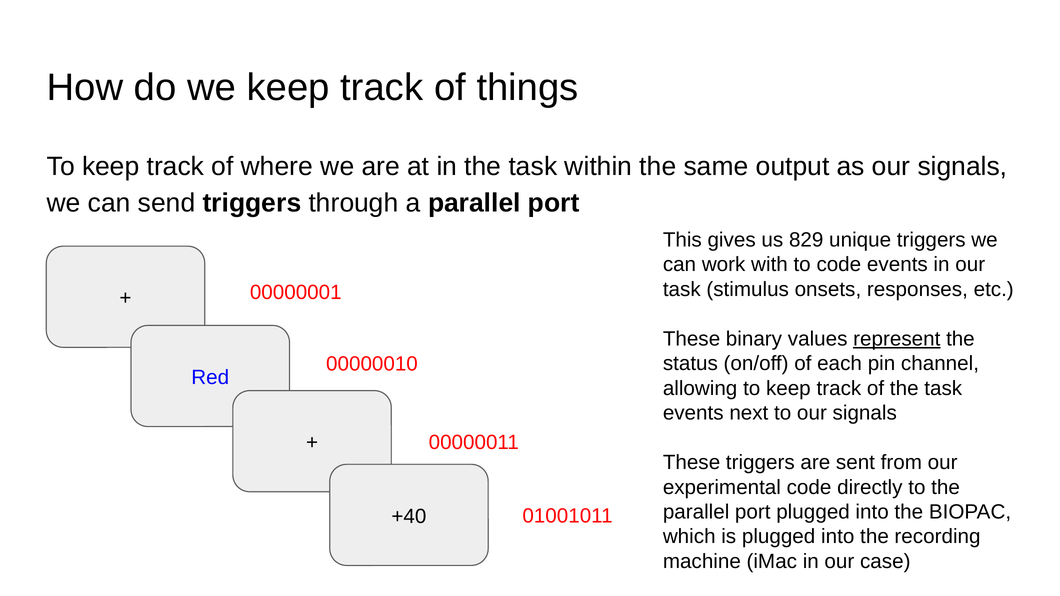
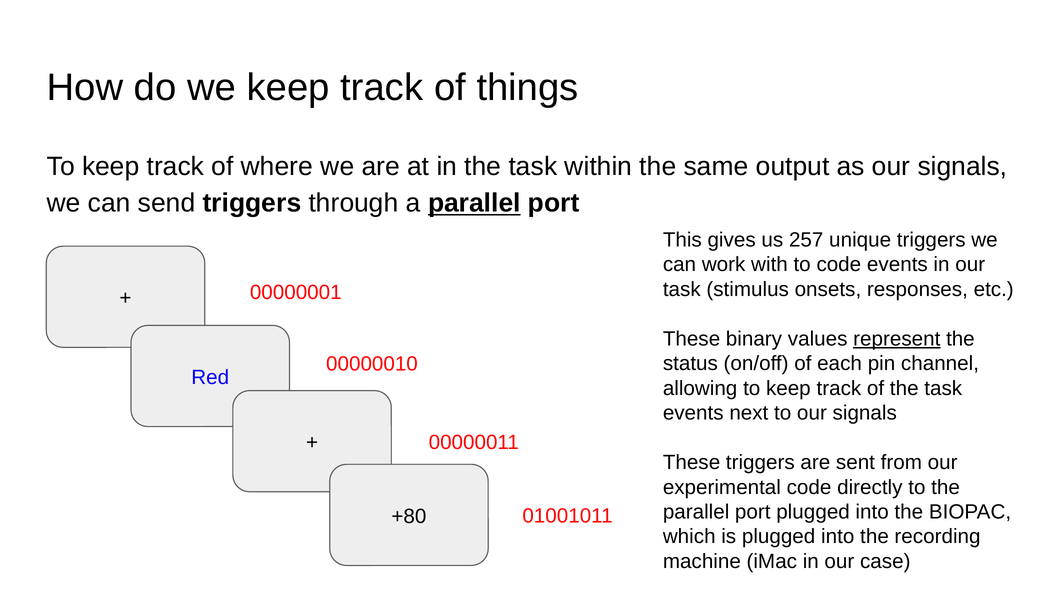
parallel underline: none -> present (474, 203)
829: 829 -> 257 (806, 240)
+40: +40 -> +80 (409, 517)
